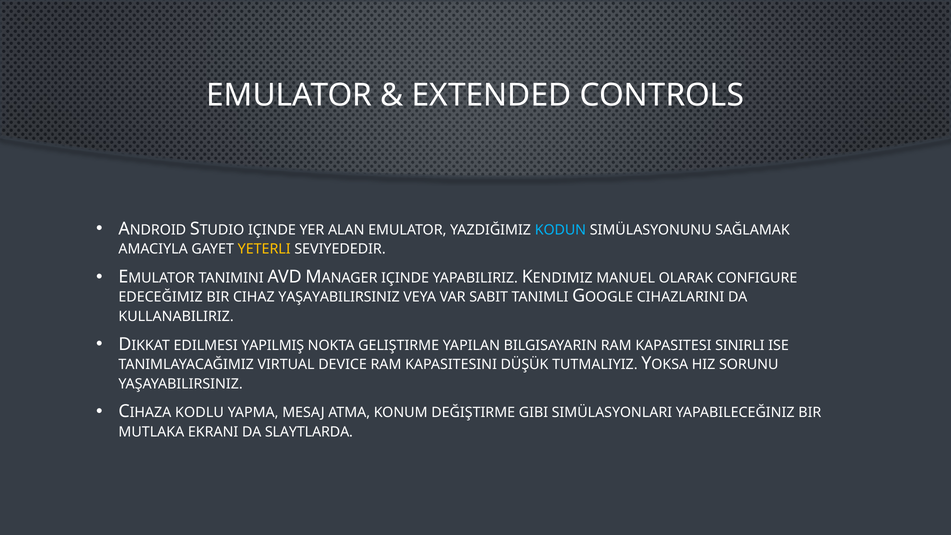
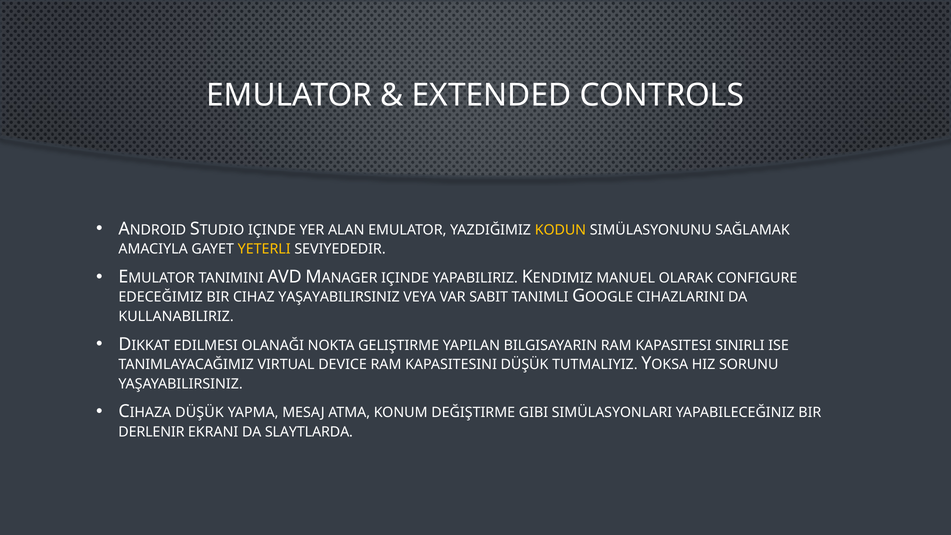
KODUN colour: light blue -> yellow (560, 230)
YAPILMIŞ: YAPILMIŞ -> OLANAĞI (273, 345)
KODLU: KODLU -> DÜŞÜK (199, 413)
MUTLAKA: MUTLAKA -> DERLENIR (151, 432)
